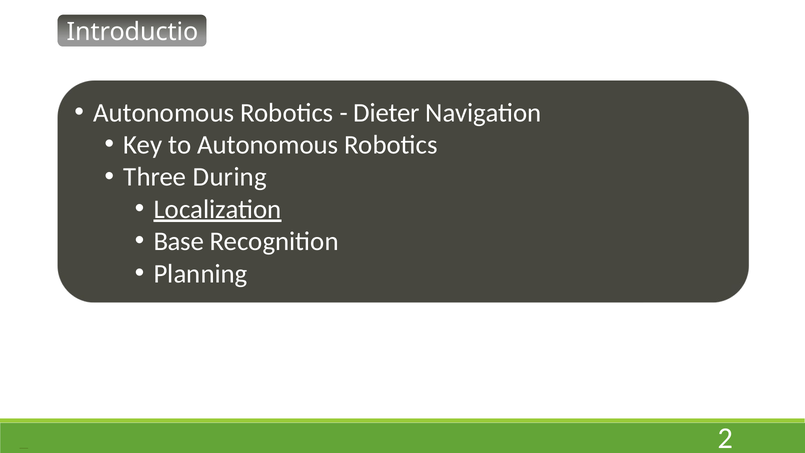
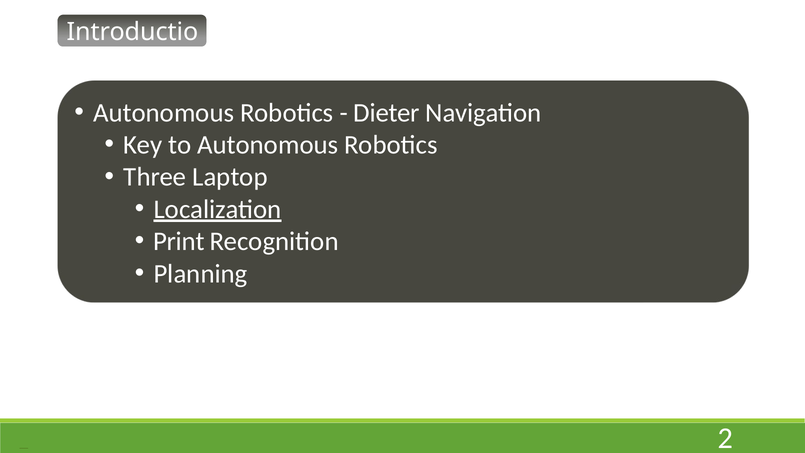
During: During -> Laptop (230, 177)
Base: Base -> Print (179, 241)
